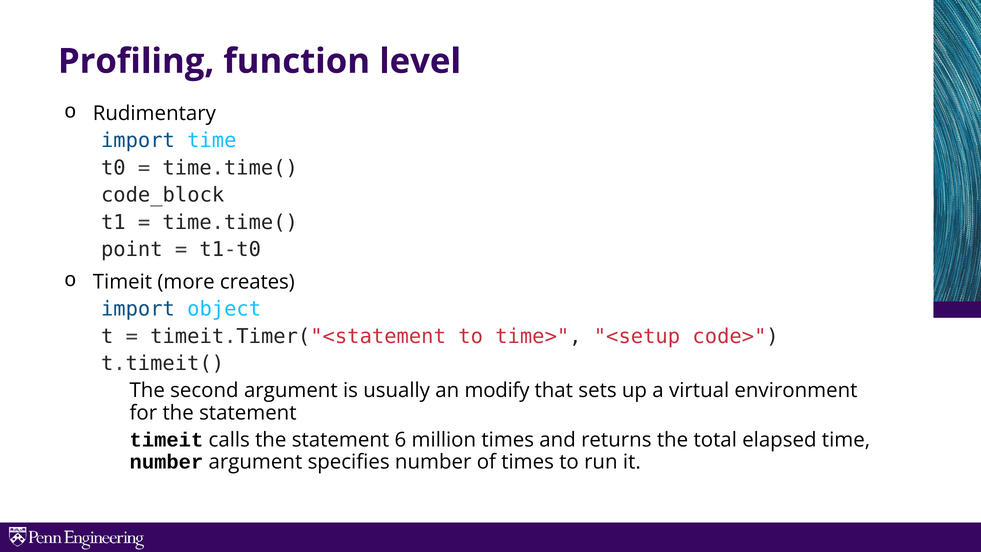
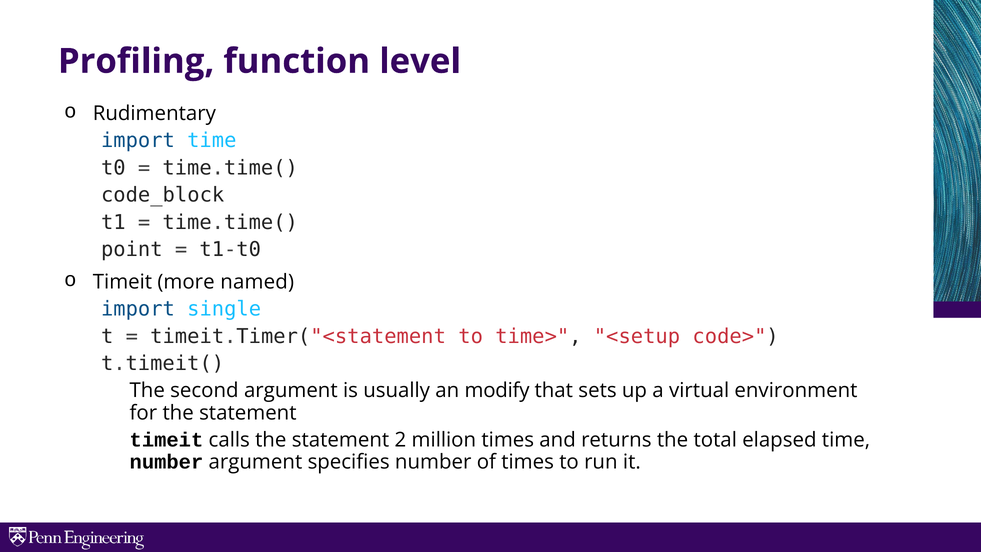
creates: creates -> named (257, 282)
object: object -> single (224, 309)
6: 6 -> 2 (400, 440)
